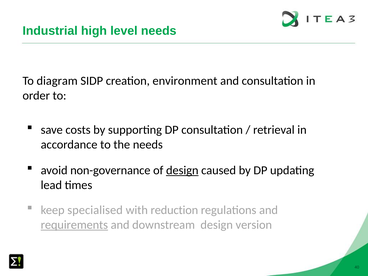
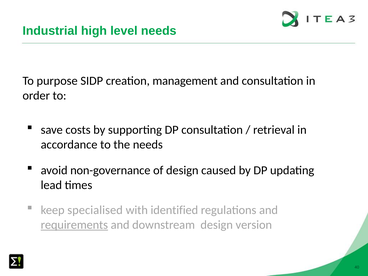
diagram: diagram -> purpose (57, 81)
environment: environment -> management (185, 81)
design underline: present -> none (182, 170)
reduction: reduction -> identified (174, 210)
